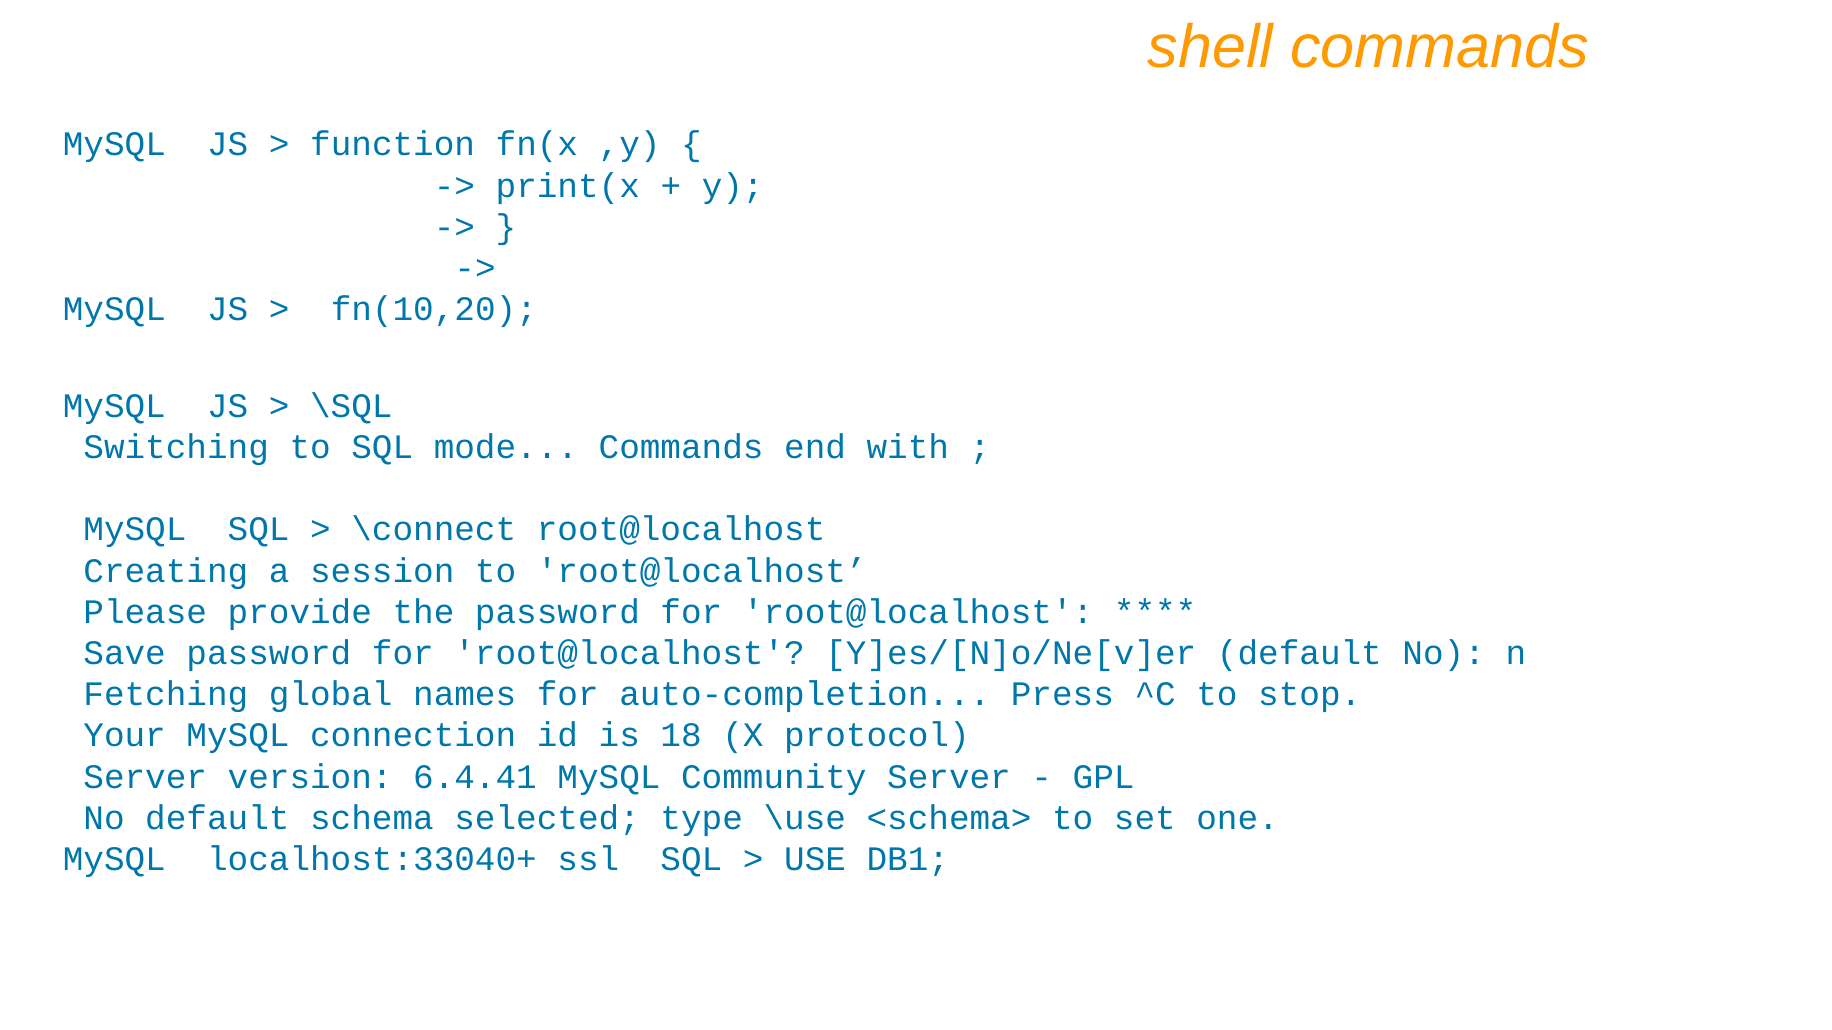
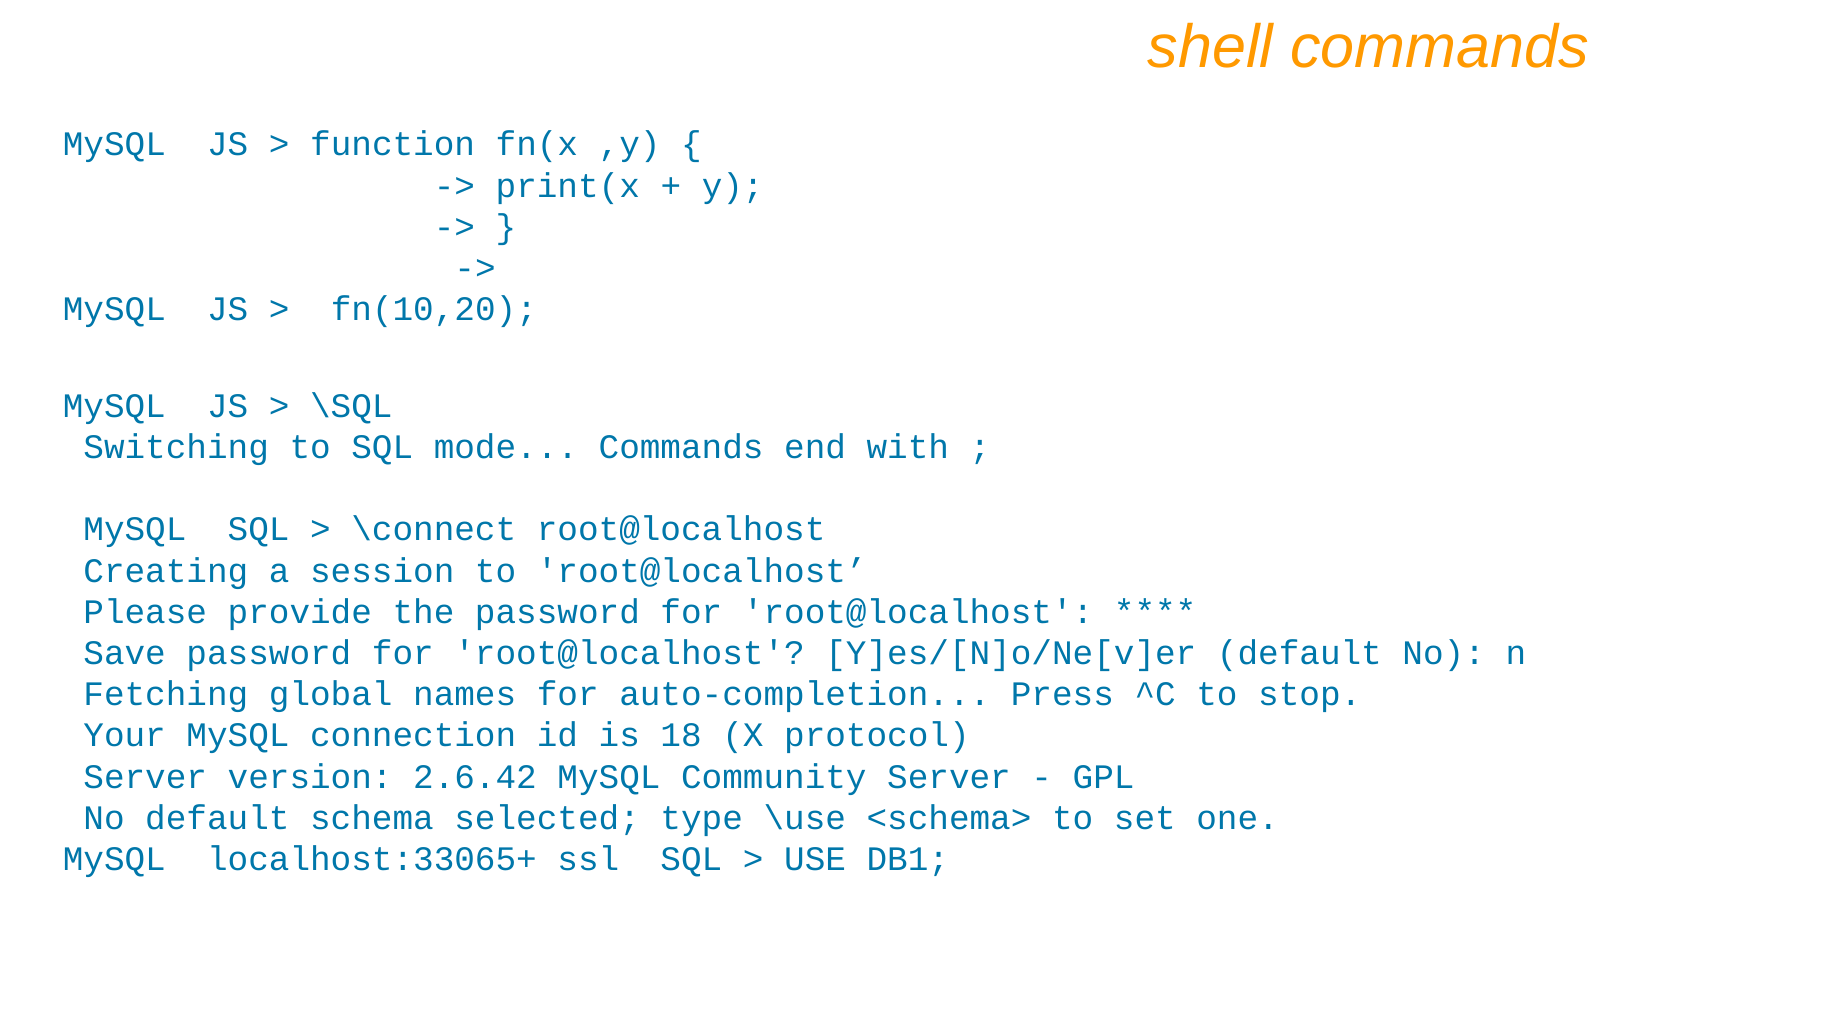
6.4.41: 6.4.41 -> 2.6.42 (475, 777)
localhost:33040+: localhost:33040+ -> localhost:33065+ (372, 860)
